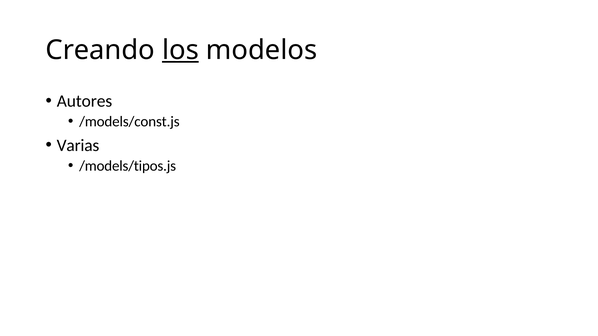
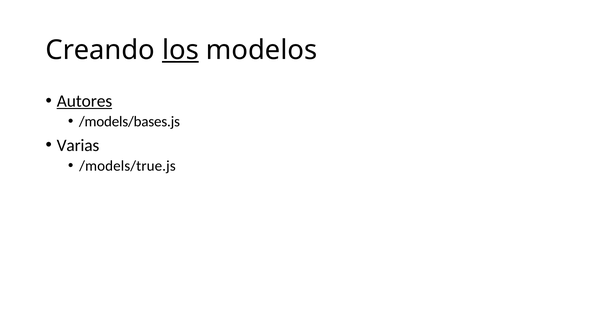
Autores underline: none -> present (84, 101)
/models/const.js: /models/const.js -> /models/bases.js (129, 122)
/models/tipos.js: /models/tipos.js -> /models/true.js (127, 166)
